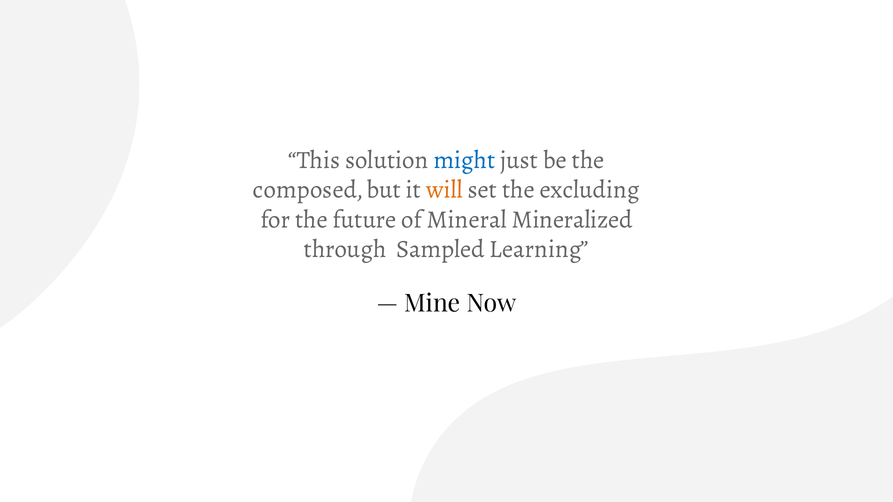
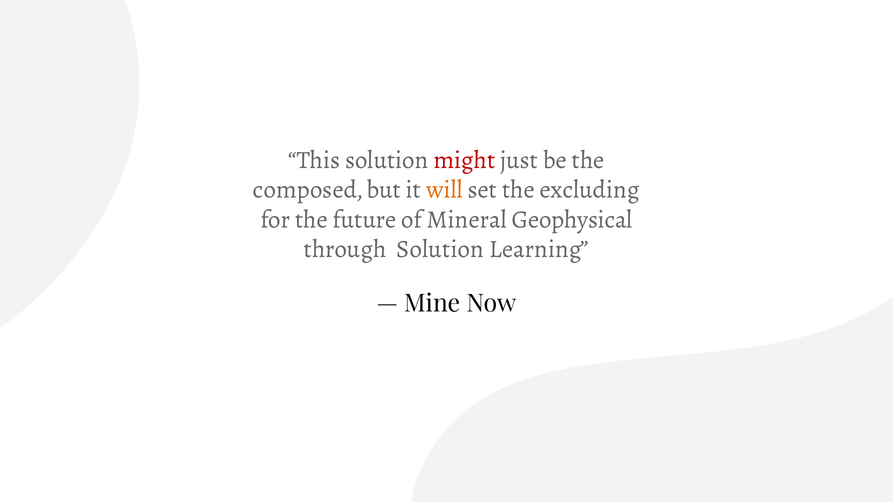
might colour: blue -> red (464, 160)
Mineralized: Mineralized -> Geophysical (572, 220)
through Sampled: Sampled -> Solution (440, 249)
